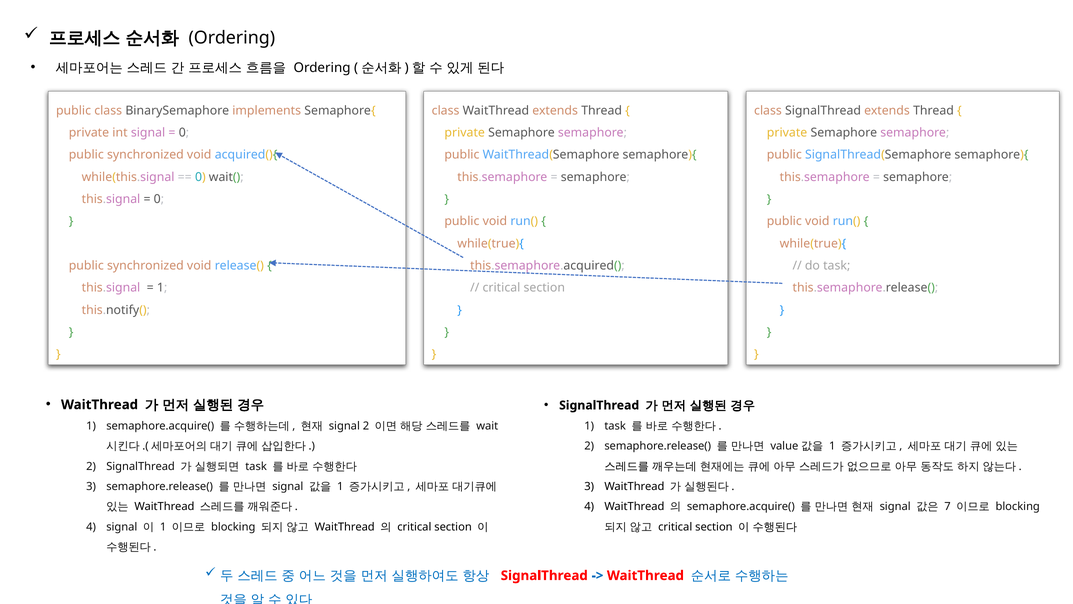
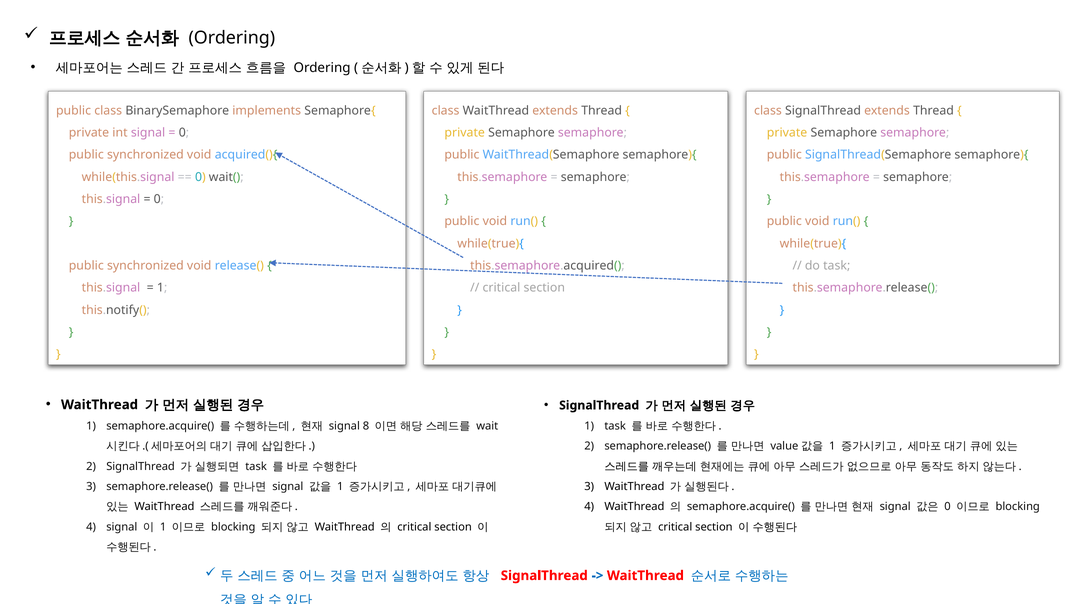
signal 2: 2 -> 8 (366, 426)
7: 7 -> 0 (948, 506)
